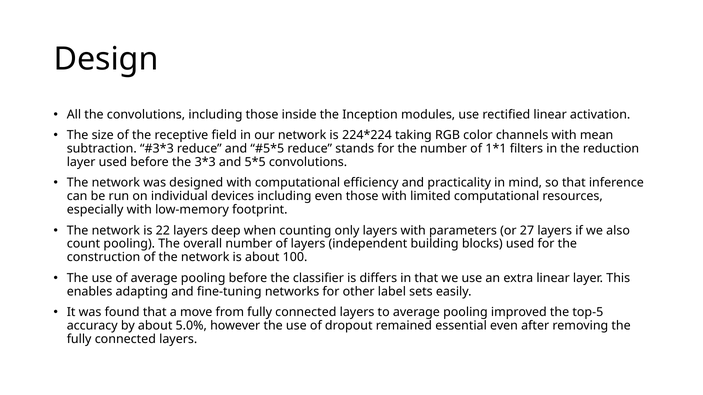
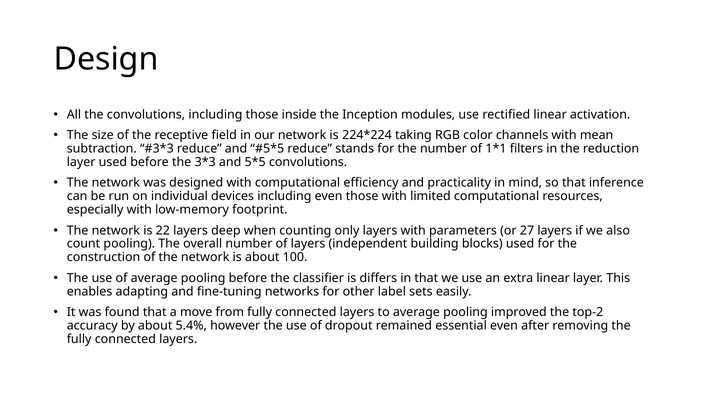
top-5: top-5 -> top-2 (588, 313)
5.0%: 5.0% -> 5.4% (191, 326)
